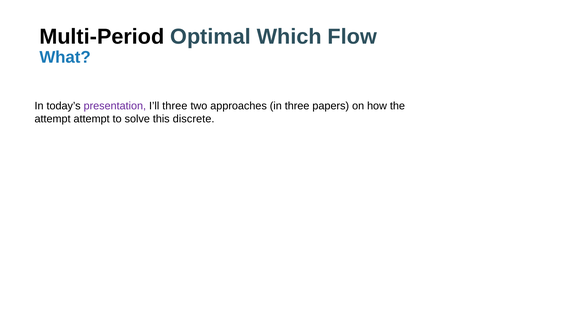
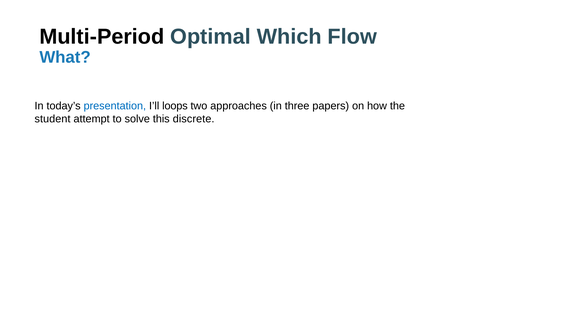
presentation colour: purple -> blue (115, 106)
I’ll three: three -> loops (175, 106)
attempt: attempt -> student (53, 119)
